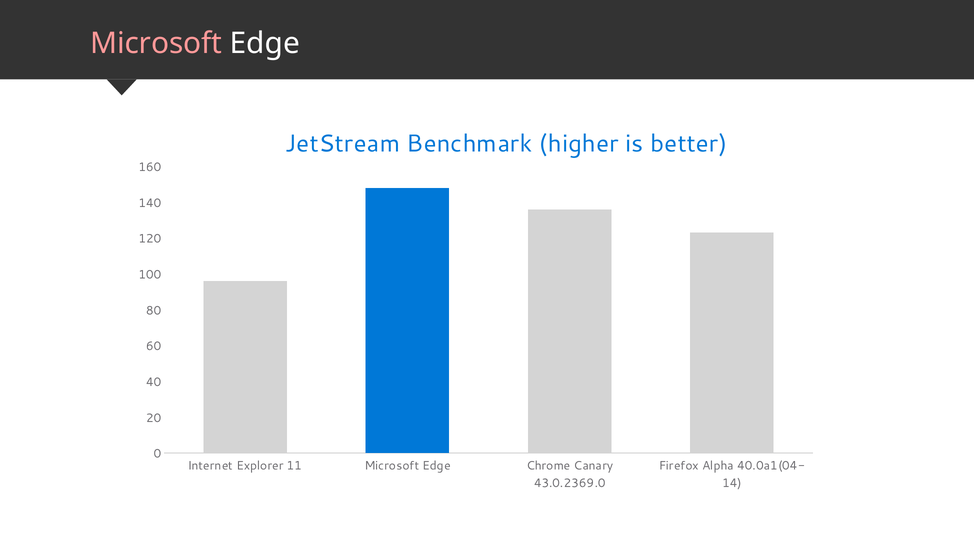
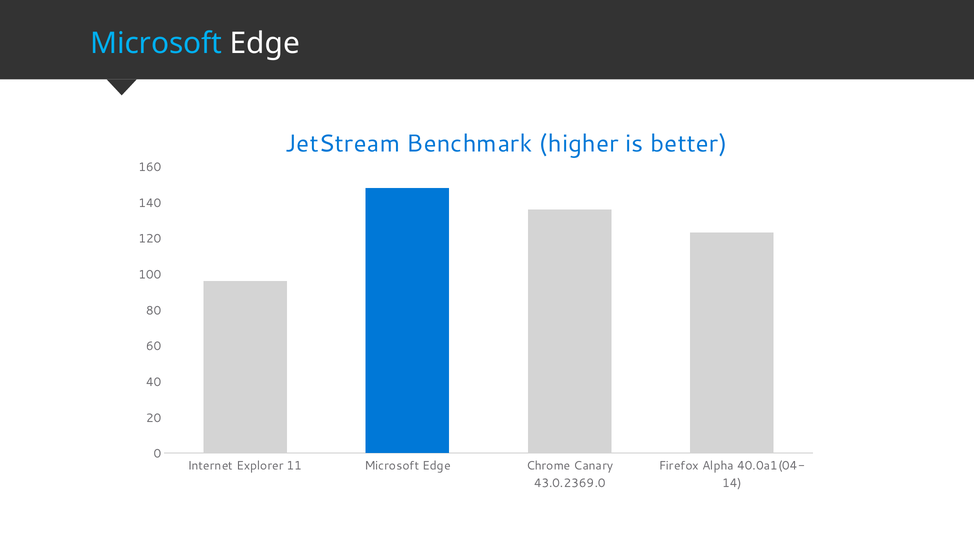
Microsoft colour: pink -> light blue (156, 43)
